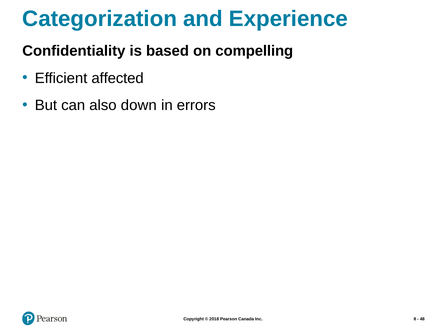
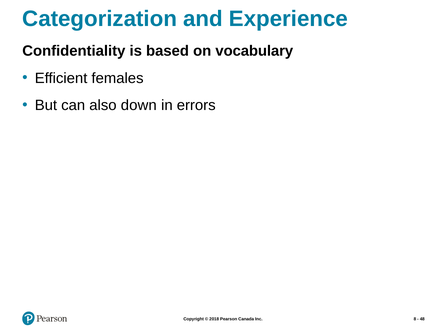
compelling: compelling -> vocabulary (254, 51)
affected: affected -> females (118, 78)
